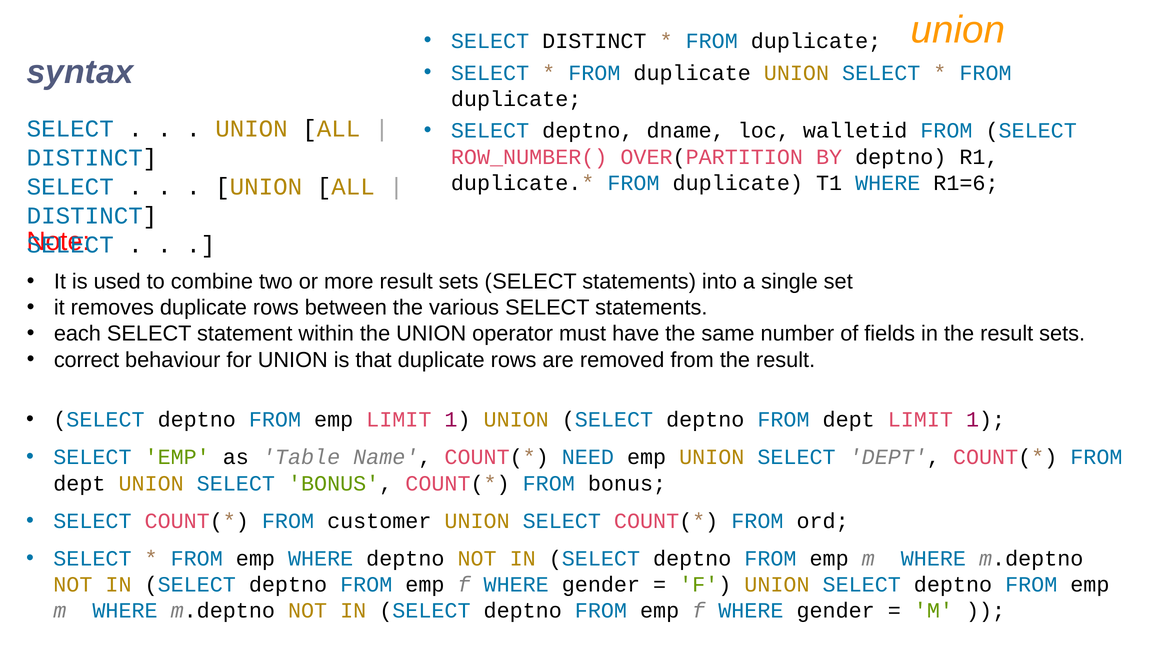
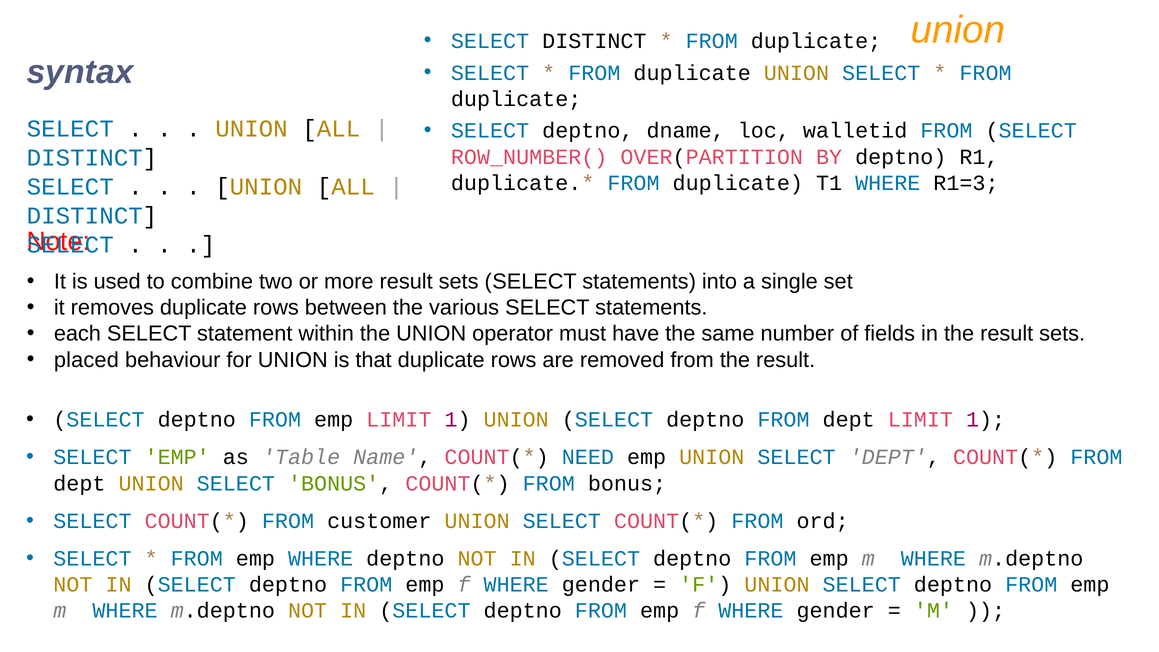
R1=6: R1=6 -> R1=3 (966, 183)
correct: correct -> placed (86, 360)
